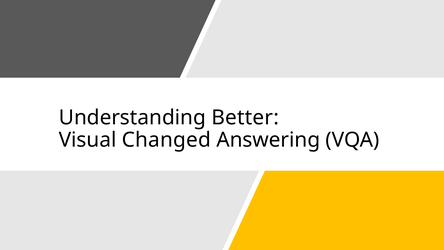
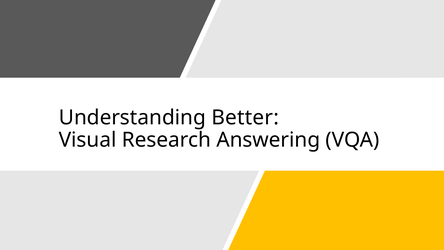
Changed: Changed -> Research (166, 140)
